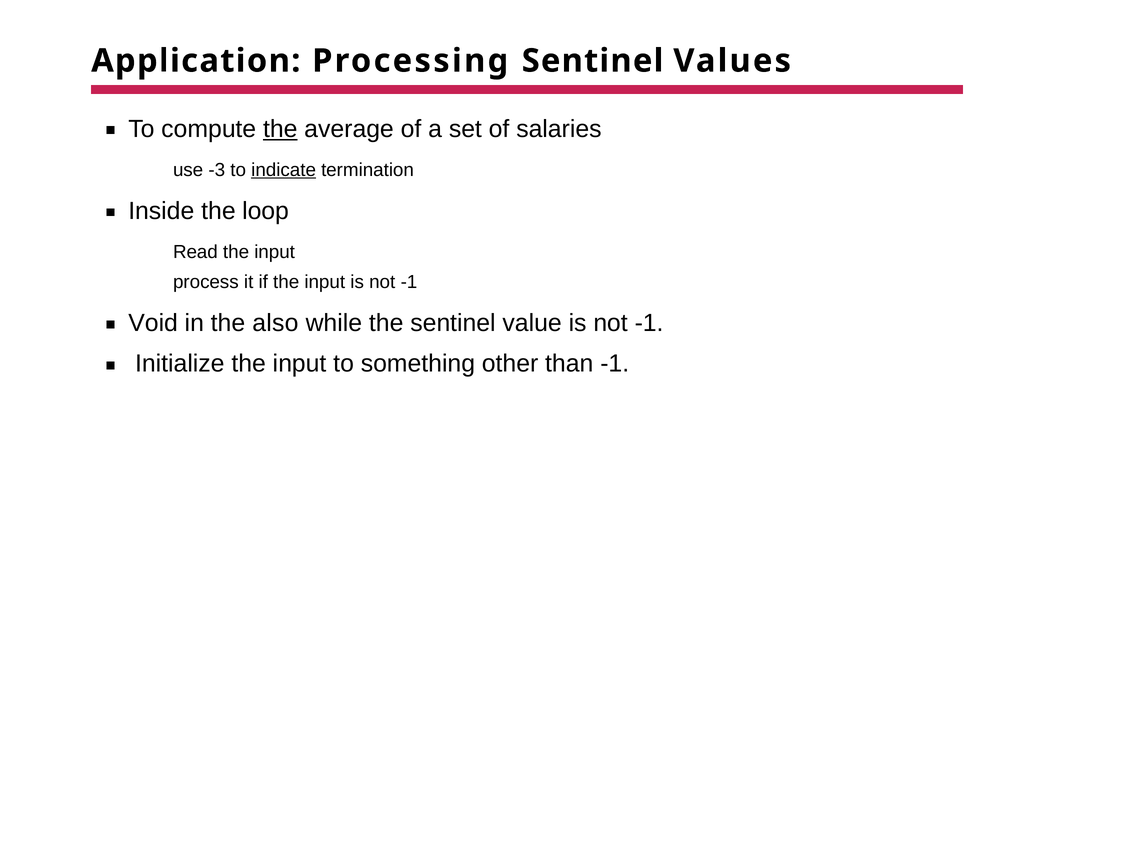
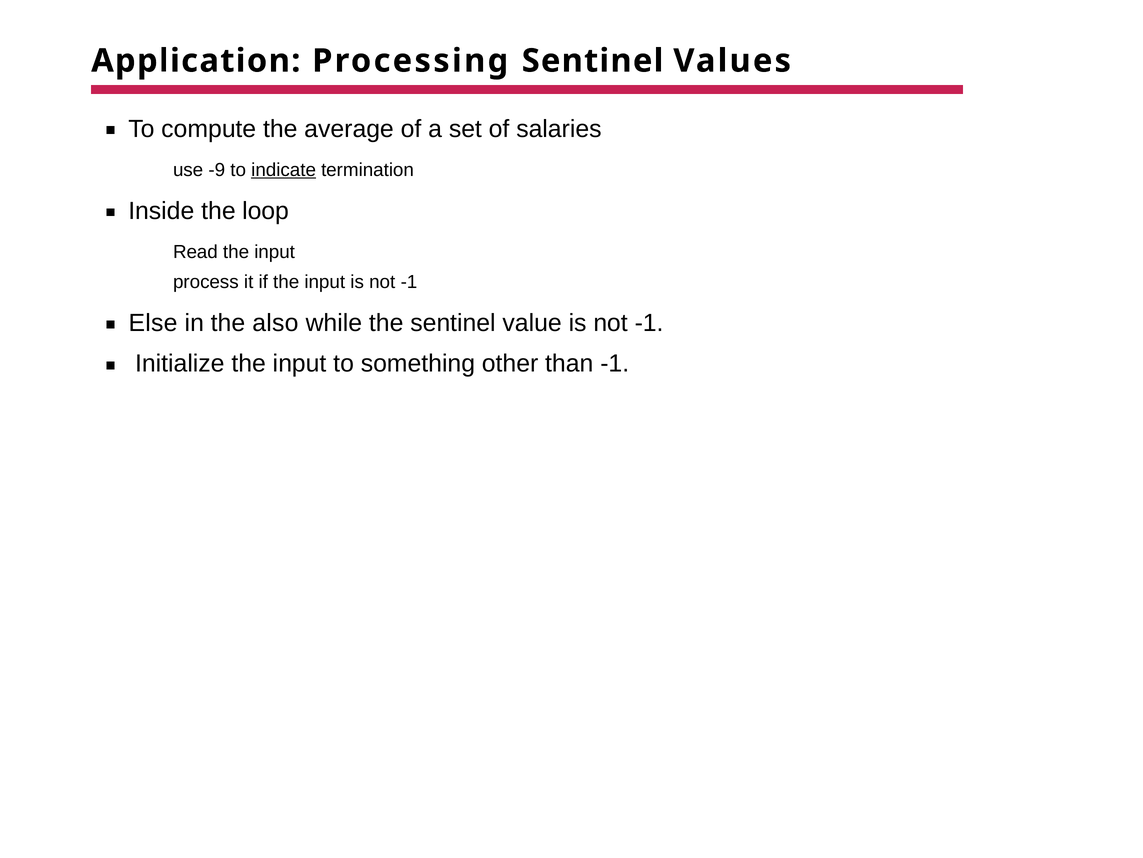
the underline: present -> none (280, 129)
-3: -3 -> -9 (217, 170)
Void: Void -> Else (153, 323)
